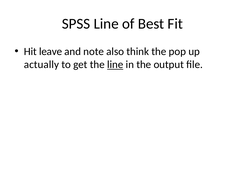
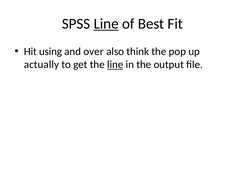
Line underline: none -> present (106, 24)
leave: leave -> using (51, 51)
note: note -> over (94, 51)
